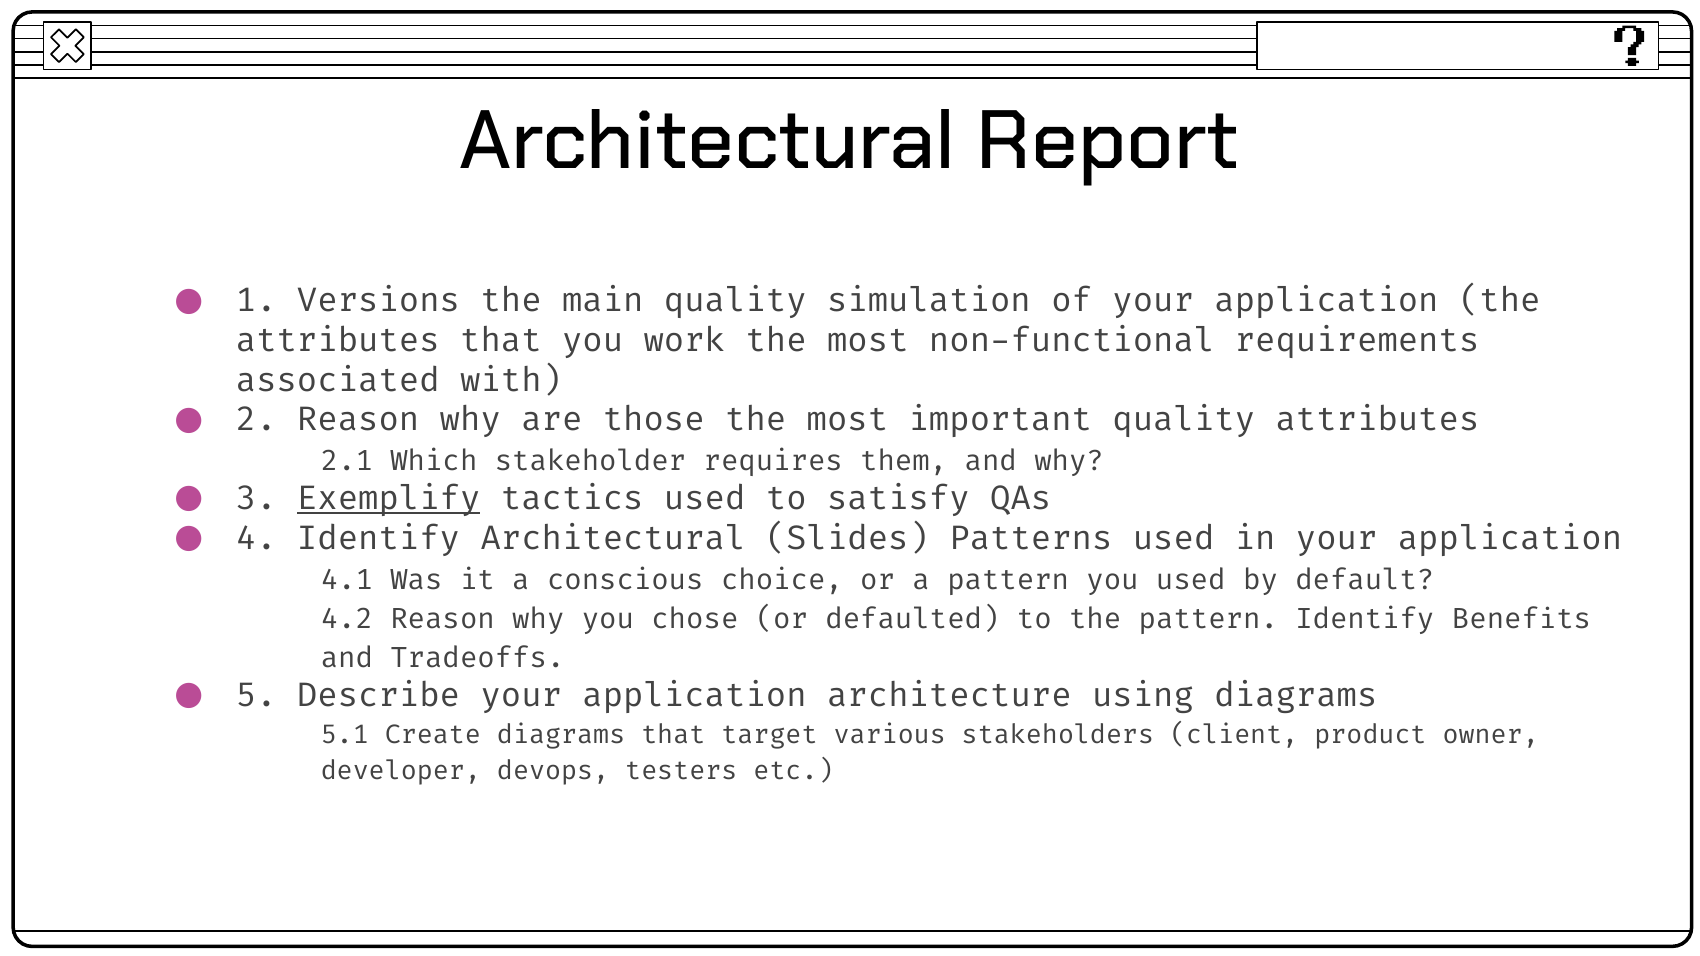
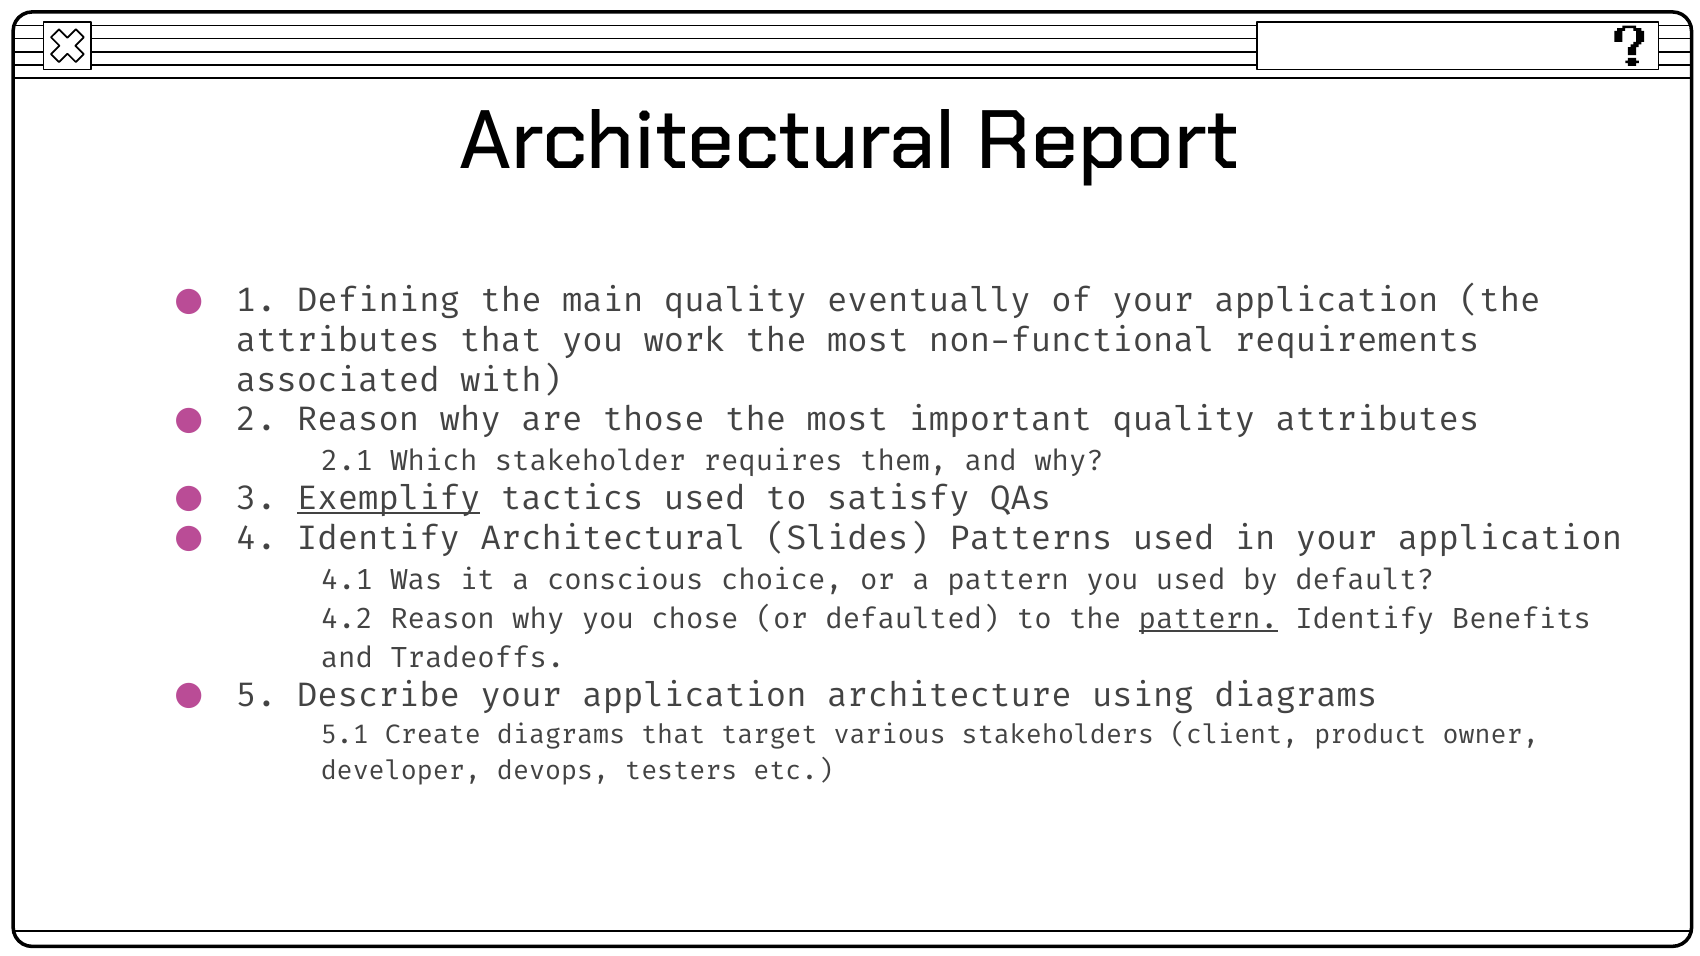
Versions: Versions -> Defining (378, 301)
simulation: simulation -> eventually (929, 301)
pattern underline: none -> present (1208, 619)
